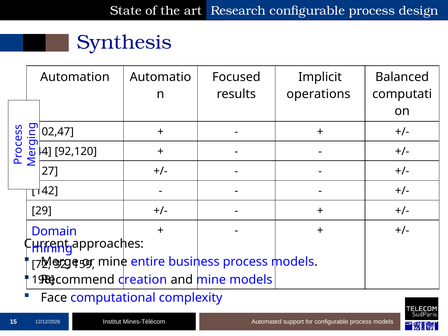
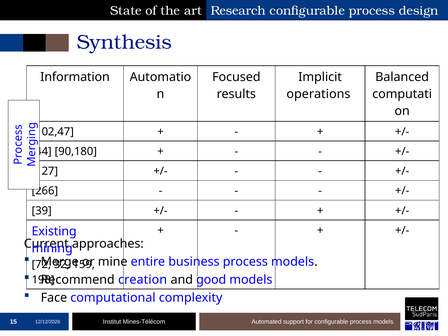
Automation: Automation -> Information (75, 77)
92,120: 92,120 -> 90,180 (76, 151)
142: 142 -> 266 (45, 191)
29: 29 -> 39 (42, 211)
Domain: Domain -> Existing (54, 231)
and mine: mine -> good (211, 280)
